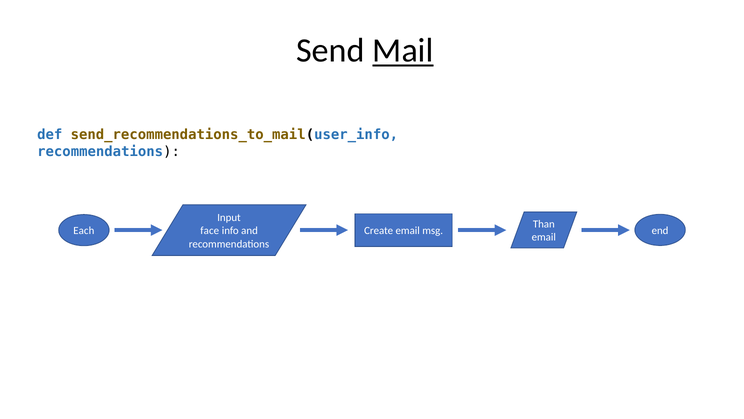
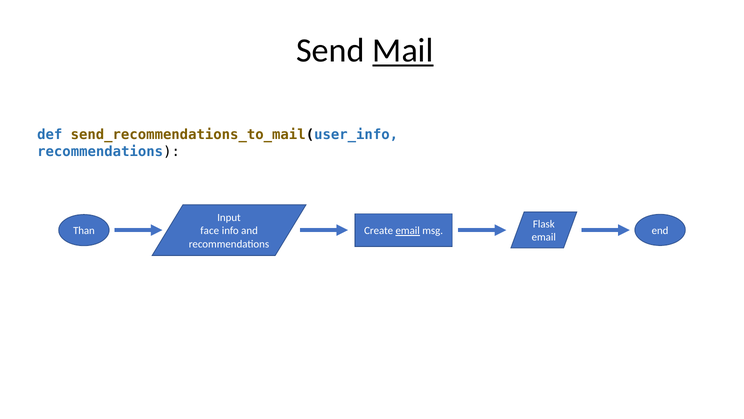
Than: Than -> Flask (544, 224)
Each: Each -> Than (84, 231)
email underline: none -> present (408, 231)
